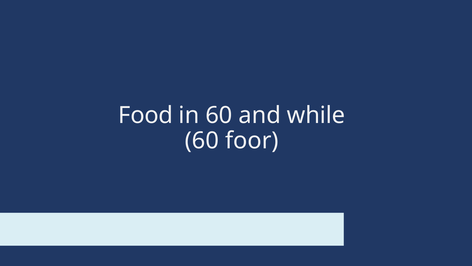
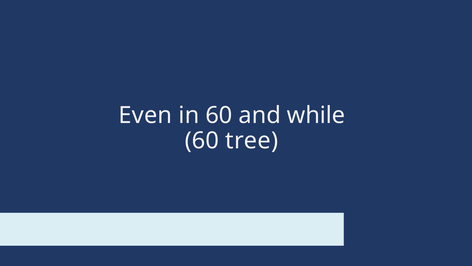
Food: Food -> Even (145, 115)
foor: foor -> tree (252, 141)
